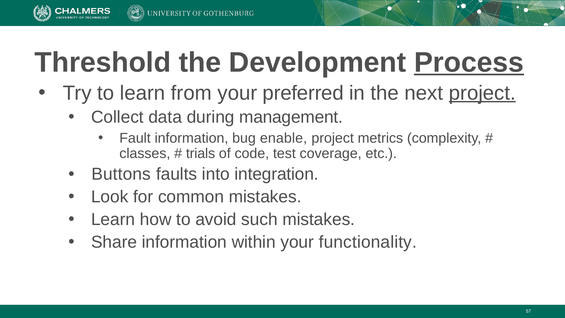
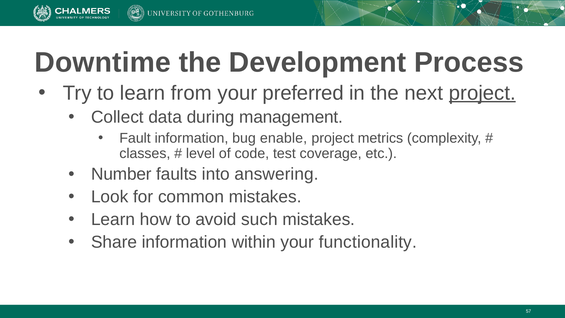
Threshold: Threshold -> Downtime (103, 62)
Process underline: present -> none (469, 62)
trials: trials -> level (200, 153)
Buttons: Buttons -> Number (121, 174)
integration: integration -> answering (276, 174)
